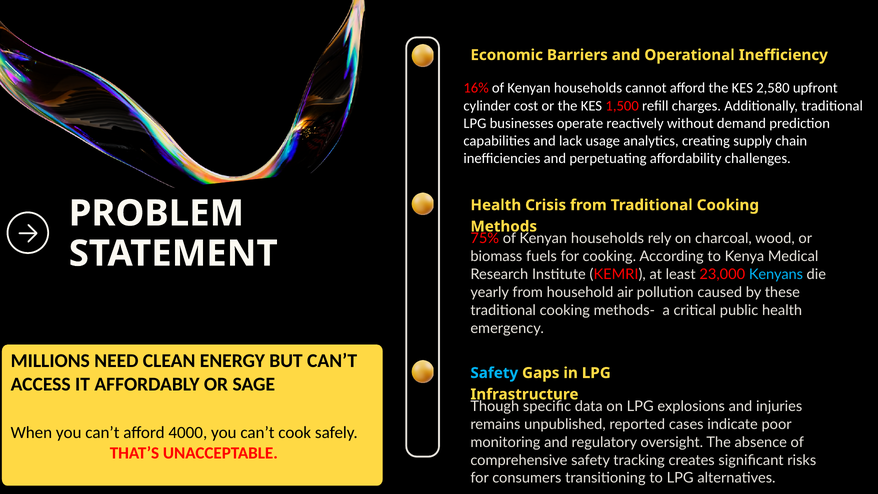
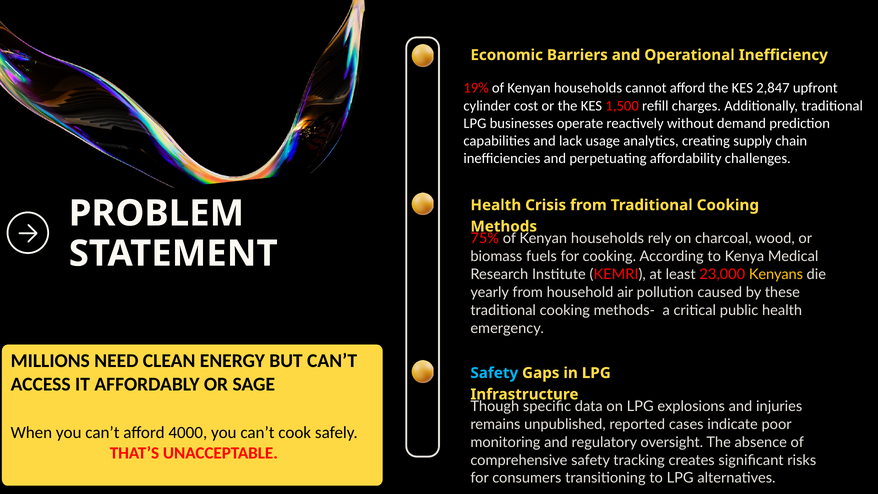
16%: 16% -> 19% (476, 88)
2,580: 2,580 -> 2,847 (773, 88)
Kenyans colour: light blue -> yellow (776, 274)
